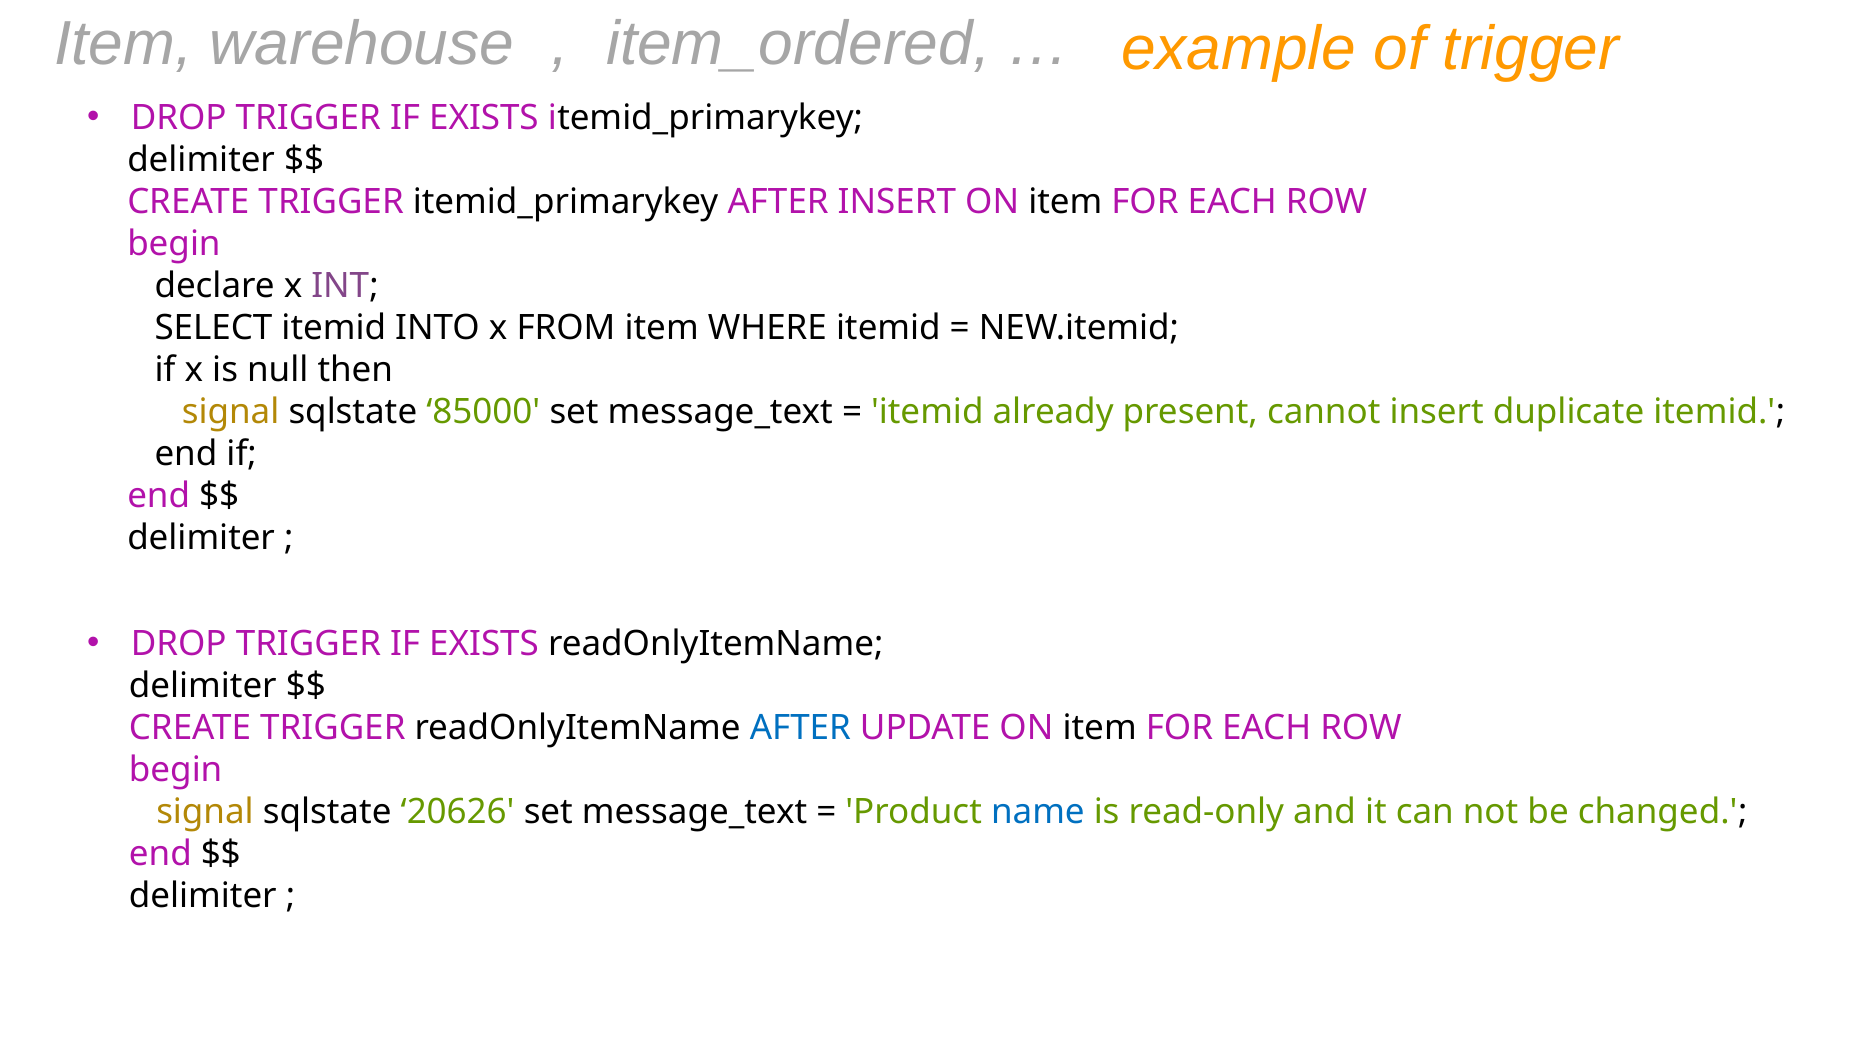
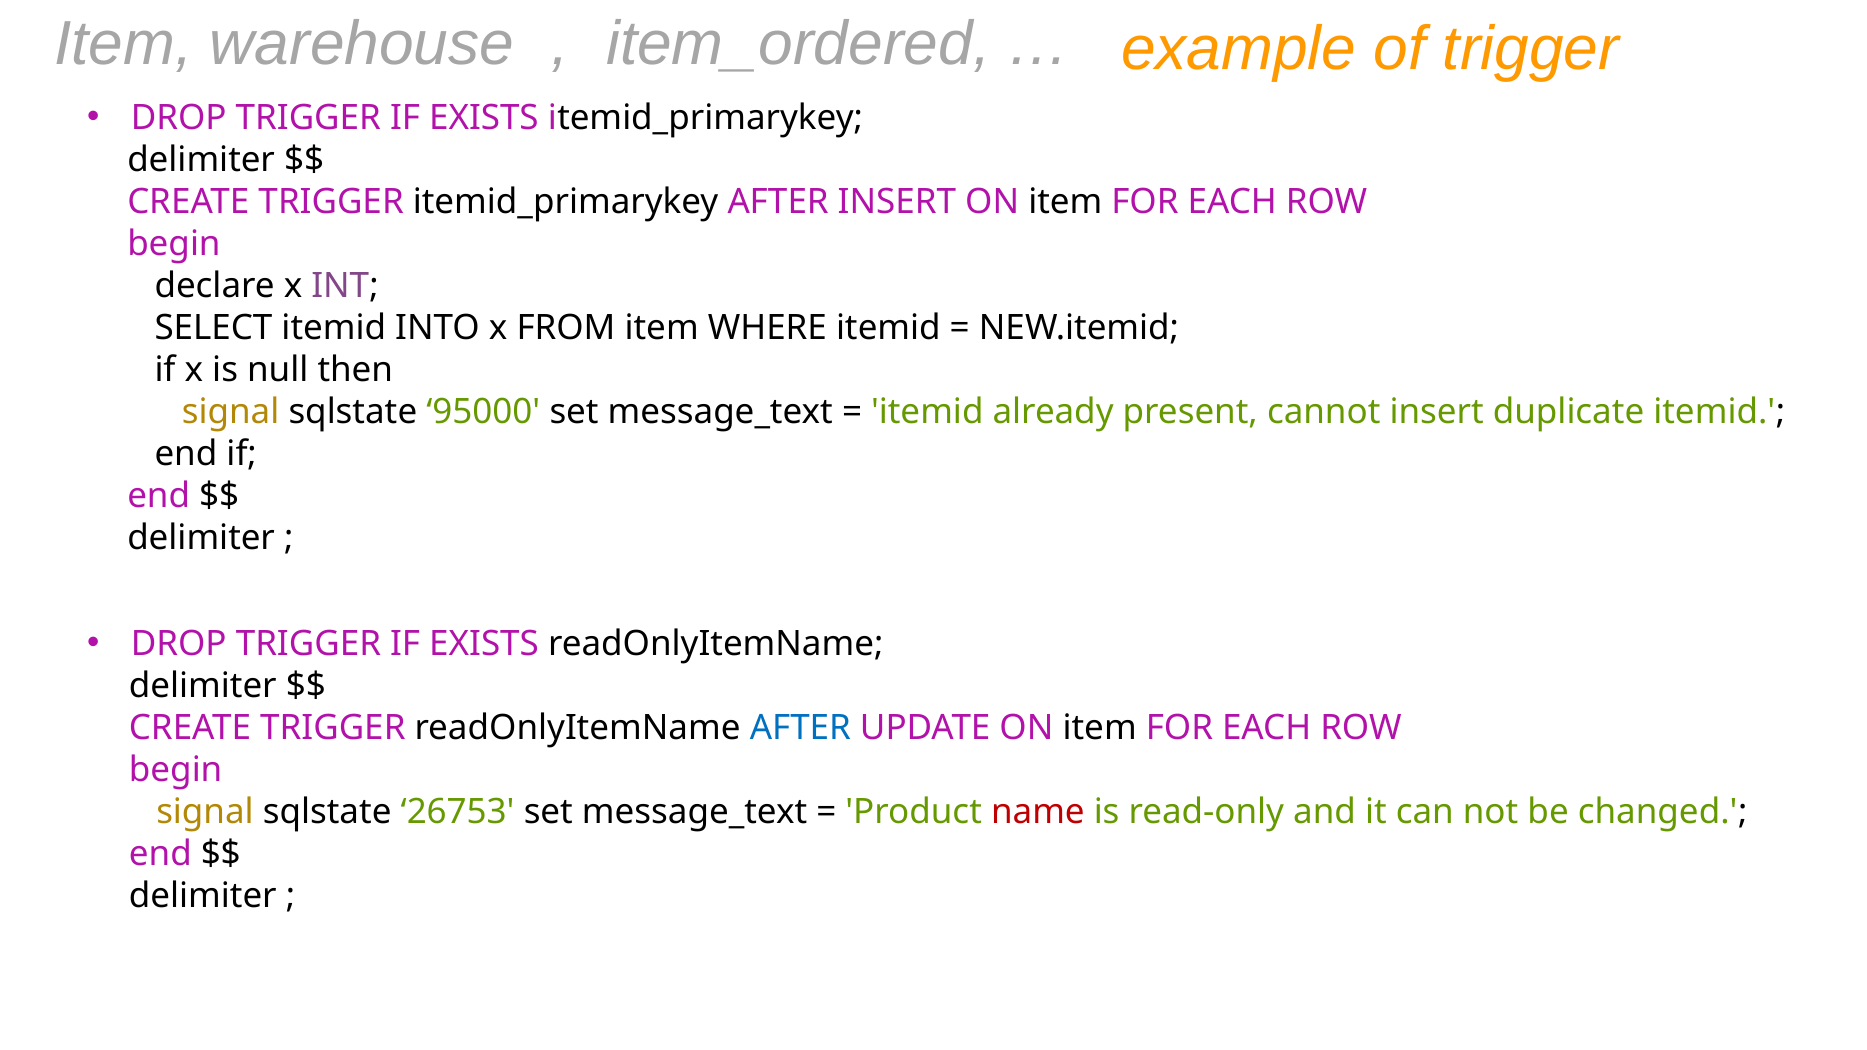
85000: 85000 -> 95000 (483, 412)
20626: 20626 -> 26753 (458, 812)
name colour: blue -> red (1038, 812)
